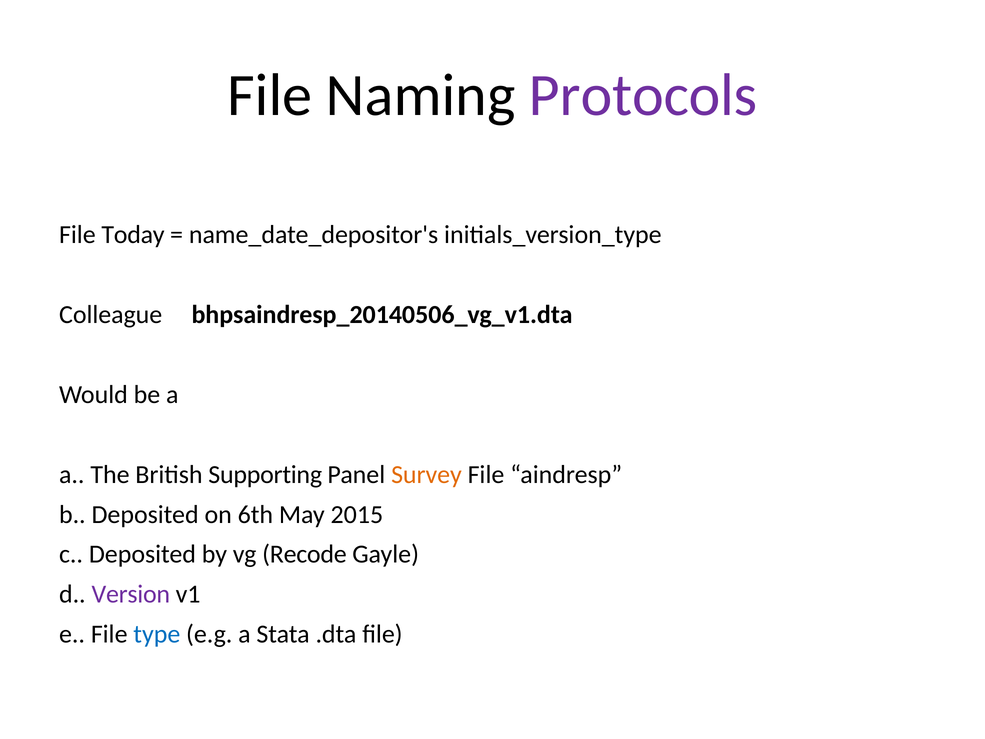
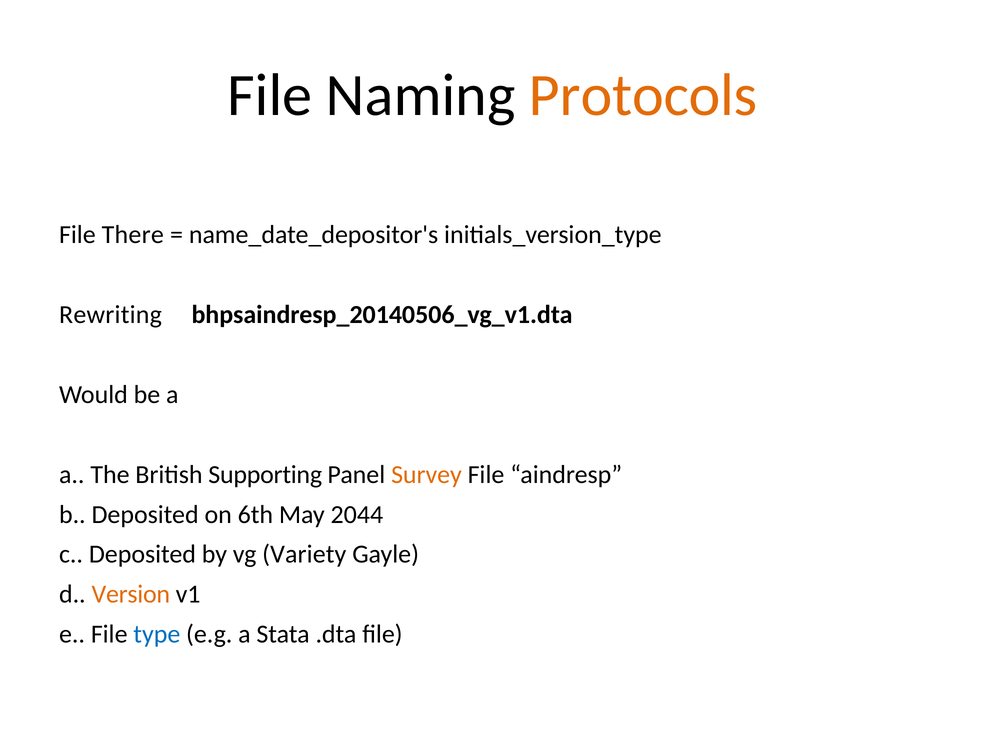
Protocols colour: purple -> orange (643, 95)
Today: Today -> There (133, 235)
Colleague: Colleague -> Rewriting (111, 315)
2015: 2015 -> 2044 (357, 514)
Recode: Recode -> Variety (304, 554)
Version colour: purple -> orange (131, 594)
